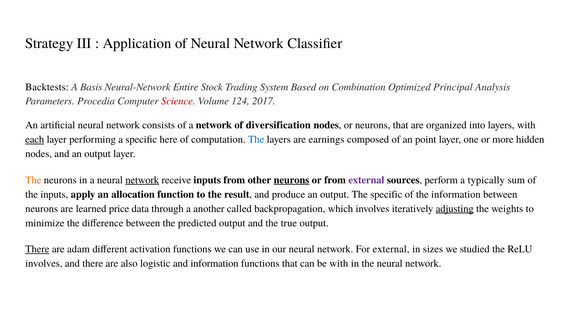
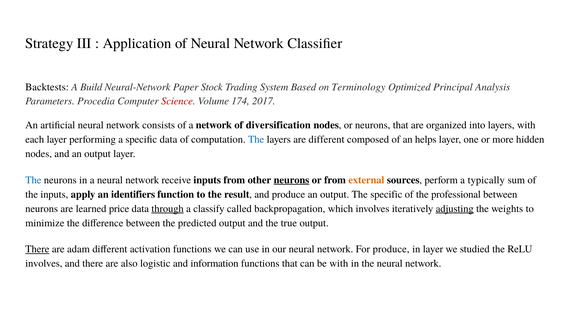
Basis: Basis -> Build (91, 87)
Entire: Entire -> Paper (186, 87)
Combination: Combination -> Terminology (359, 87)
124: 124 -> 174 (241, 101)
each underline: present -> none (35, 139)
specific here: here -> data (168, 139)
are earnings: earnings -> different (327, 139)
point: point -> helps (426, 139)
The colour: orange -> blue (33, 180)
network underline: present -> none (142, 180)
external colour: purple -> orange (366, 180)
allocation: allocation -> identifiers (133, 194)
the information: information -> professional (456, 194)
through underline: none -> present (168, 209)
another: another -> classify (209, 209)
For external: external -> produce (391, 249)
in sizes: sizes -> layer (433, 249)
